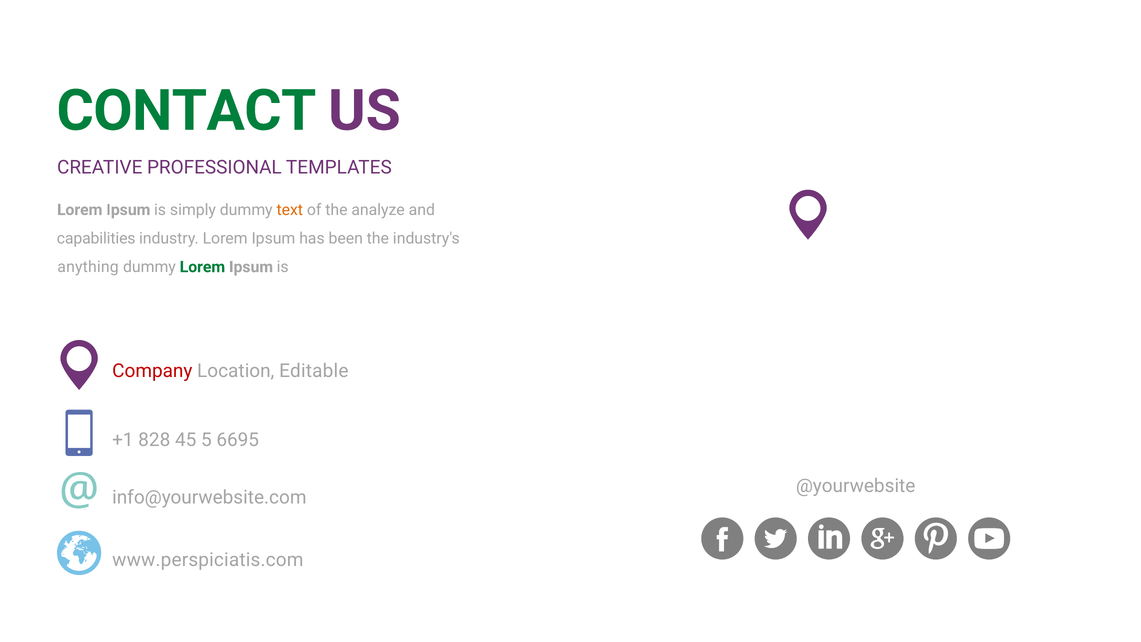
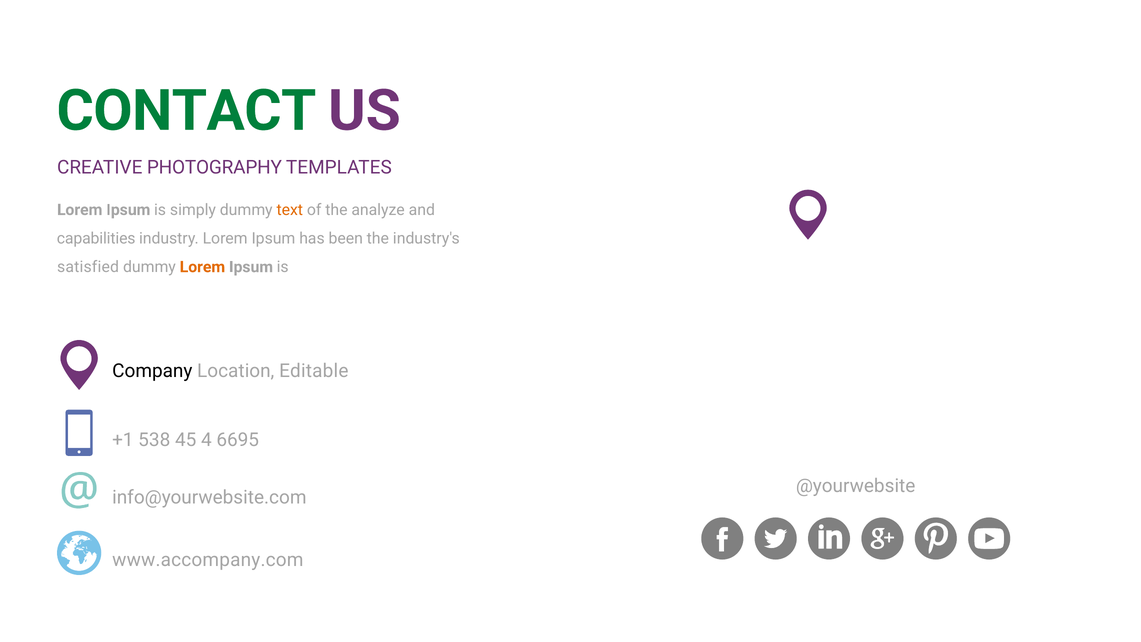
PROFESSIONAL: PROFESSIONAL -> PHOTOGRAPHY (214, 167)
anything: anything -> satisfied (88, 267)
Lorem colour: green -> orange (202, 267)
Company colour: red -> black (152, 371)
828: 828 -> 538 (154, 440)
5: 5 -> 4 (206, 440)
www.perspiciatis.com: www.perspiciatis.com -> www.accompany.com (208, 560)
